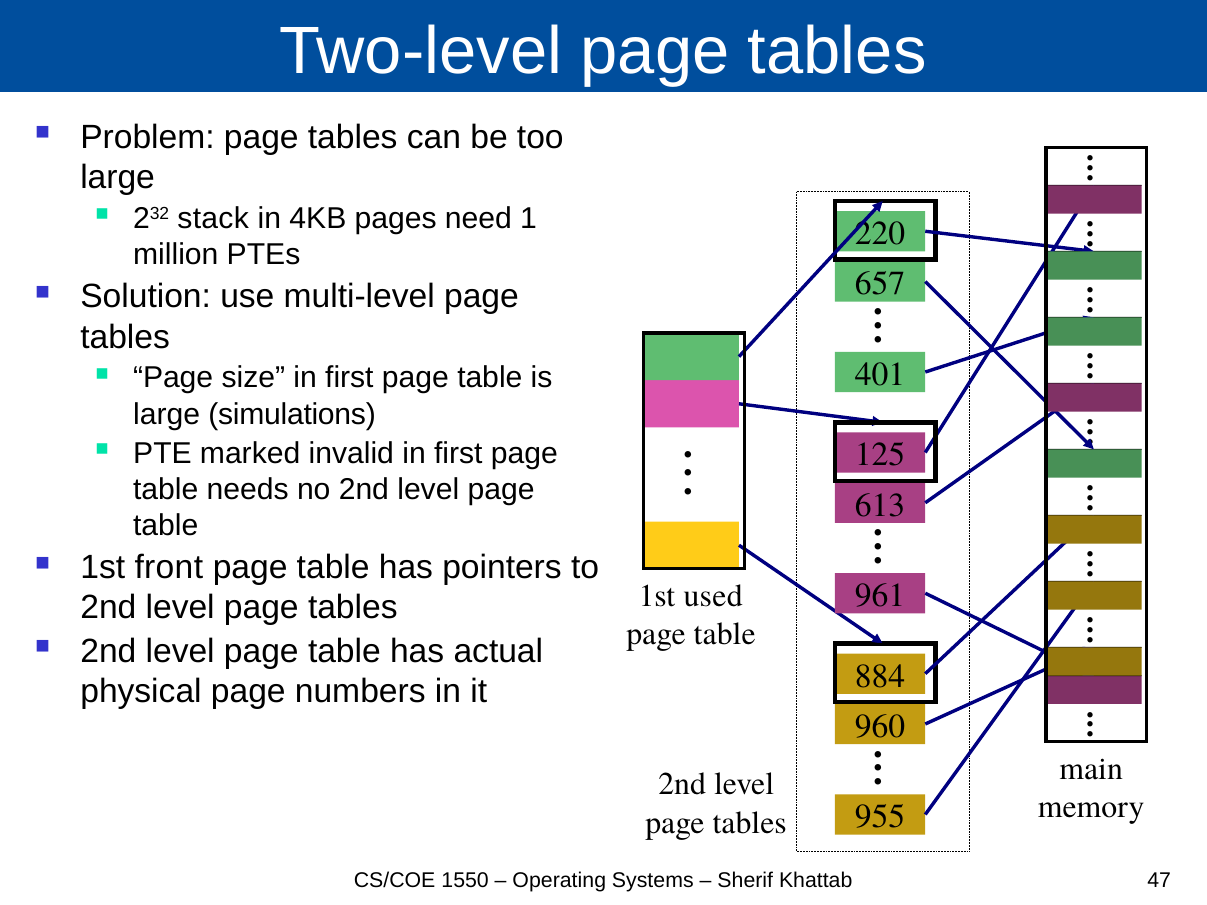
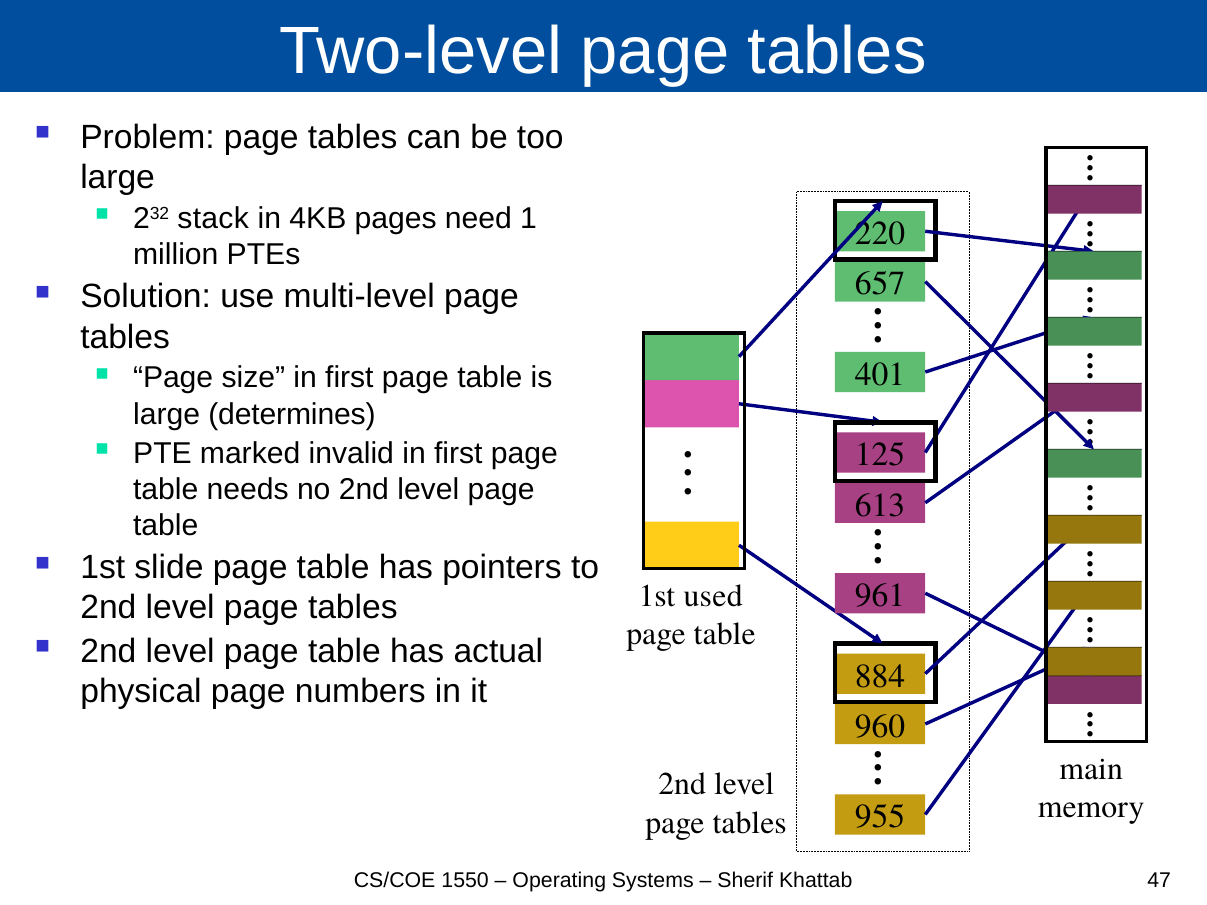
simulations: simulations -> determines (292, 414)
front: front -> slide (169, 568)
